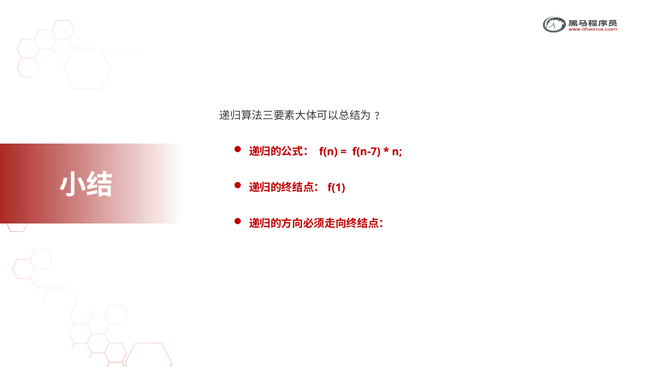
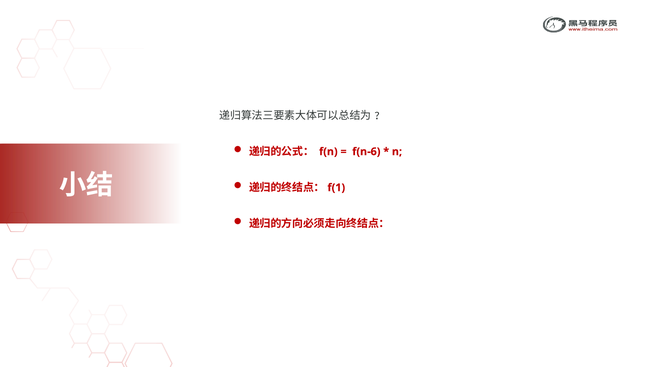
f(n-7: f(n-7 -> f(n-6 (366, 152)
